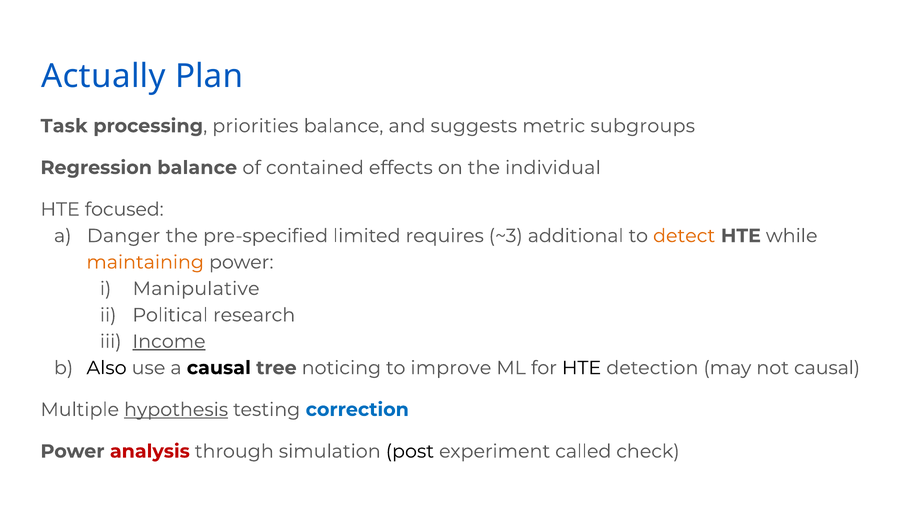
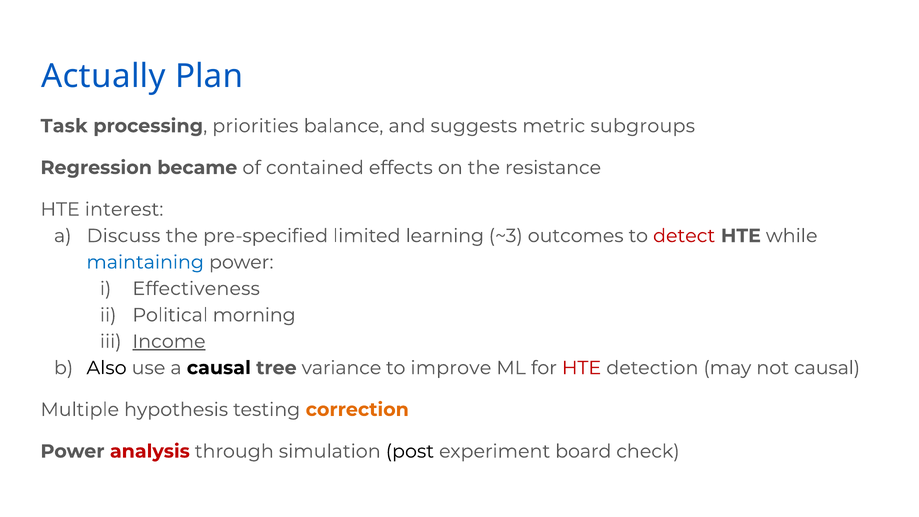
Regression balance: balance -> became (197, 168)
individual: individual -> resistance (553, 168)
focused: focused -> interest (124, 209)
Danger: Danger -> Discuss (124, 236)
requires: requires -> learning (445, 236)
additional: additional -> outcomes (576, 236)
detect colour: orange -> red (684, 236)
maintaining colour: orange -> blue (145, 262)
Manipulative: Manipulative -> Effectiveness (196, 289)
research: research -> morning (254, 315)
noticing: noticing -> variance (341, 368)
HTE colour: black -> red (582, 368)
hypothesis underline: present -> none (176, 410)
correction colour: blue -> orange (357, 410)
called: called -> board (583, 451)
